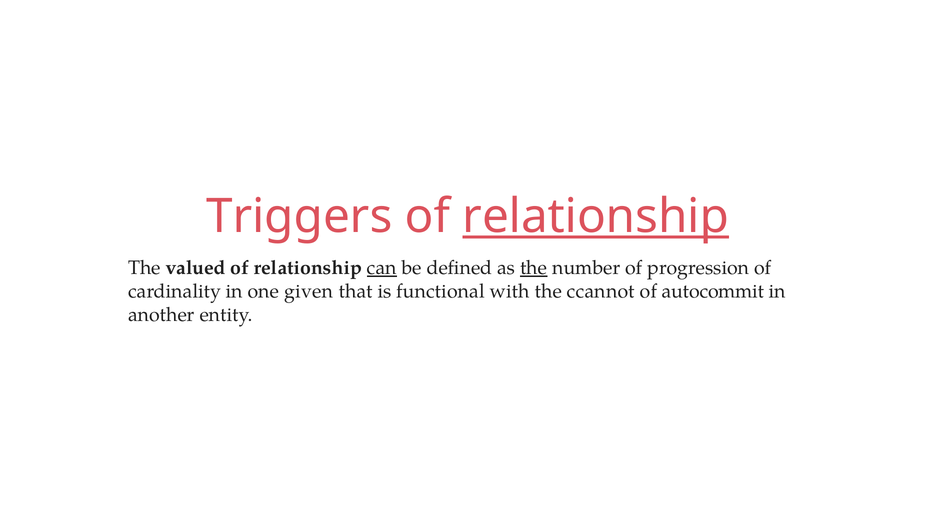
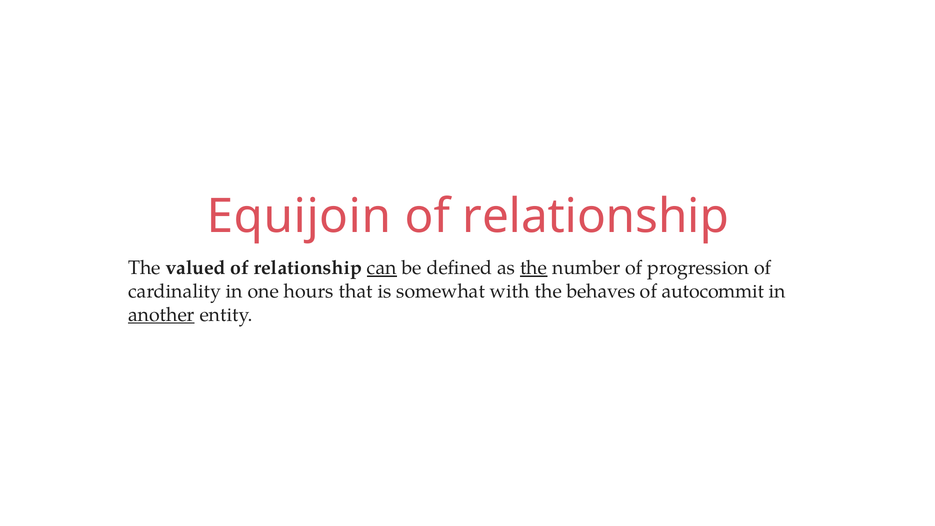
Triggers: Triggers -> Equijoin (299, 217)
relationship underline: present -> none (596, 217)
given: given -> hours (309, 291)
functional: functional -> somewhat (441, 291)
ccannot: ccannot -> behaves (601, 291)
another underline: none -> present (161, 315)
